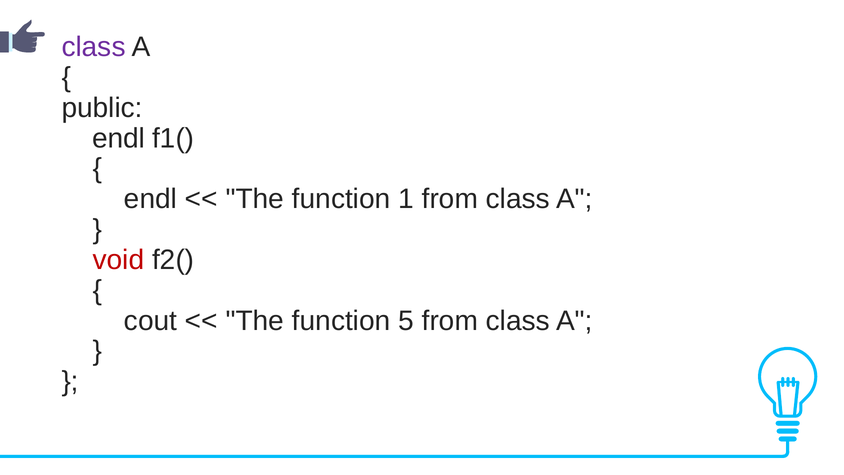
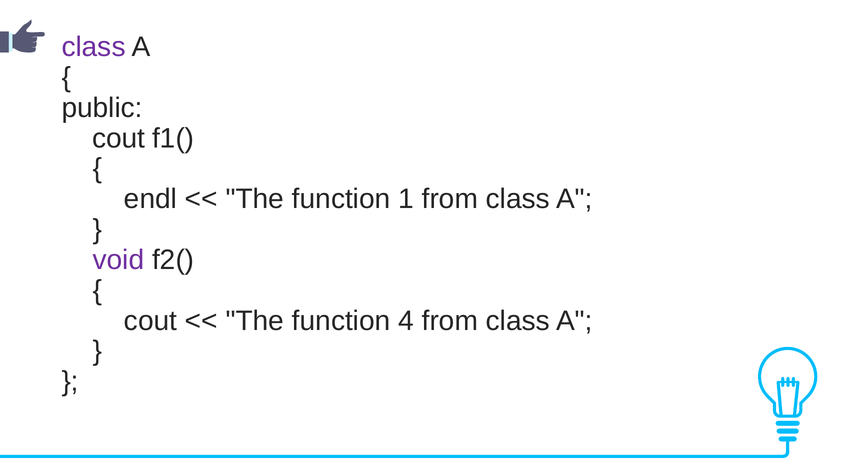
endl: endl -> cout (119, 138)
void colour: red -> purple (119, 260)
5: 5 -> 4 (406, 321)
